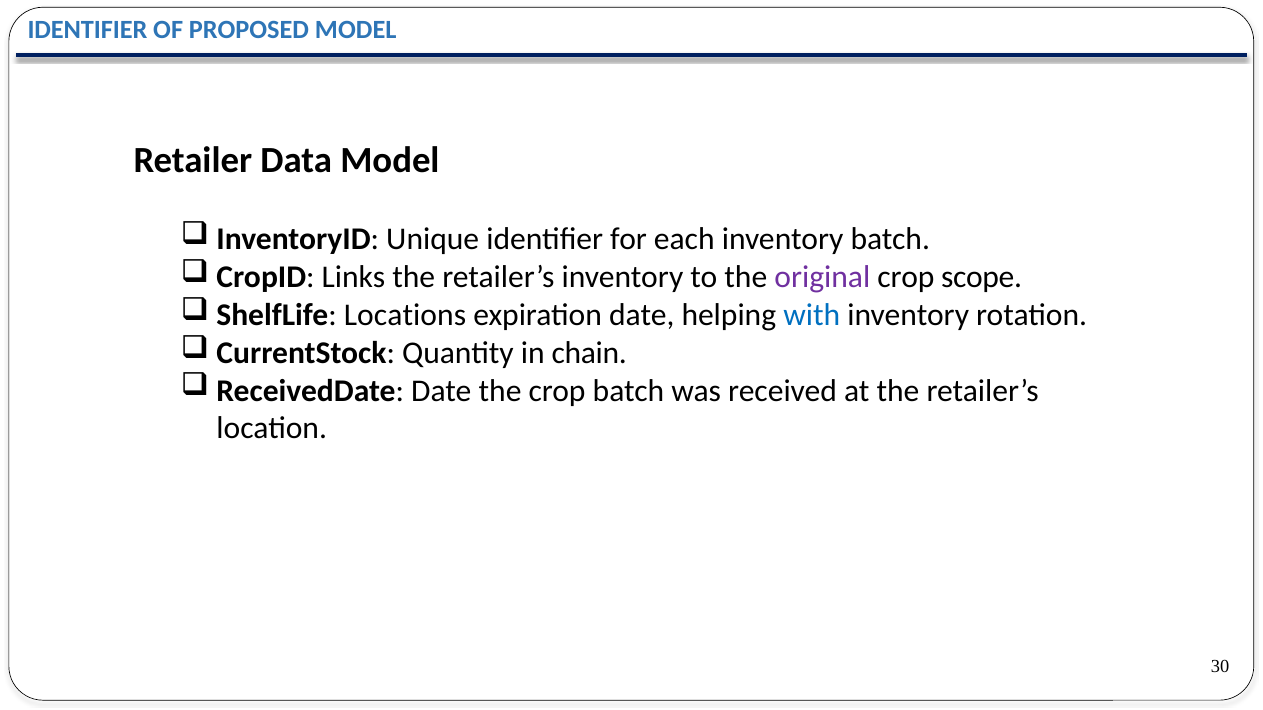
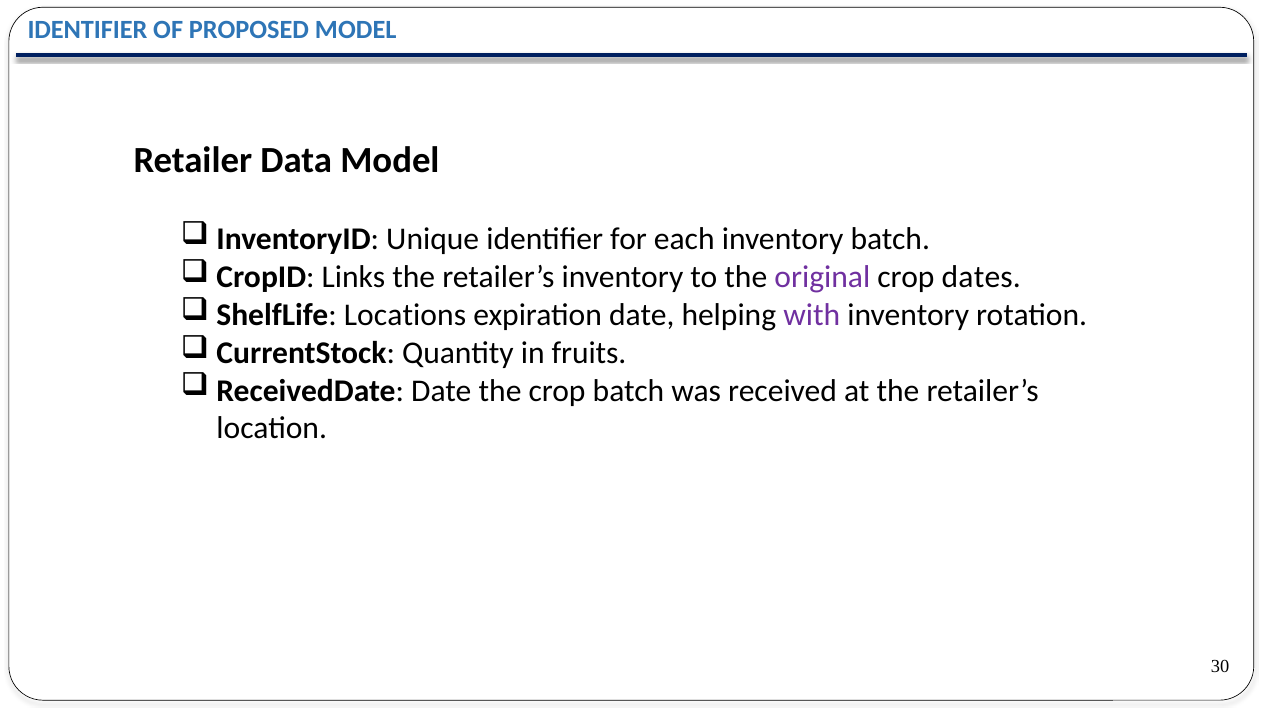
scope: scope -> dates (981, 277)
with colour: blue -> purple (812, 315)
chain: chain -> fruits (589, 353)
